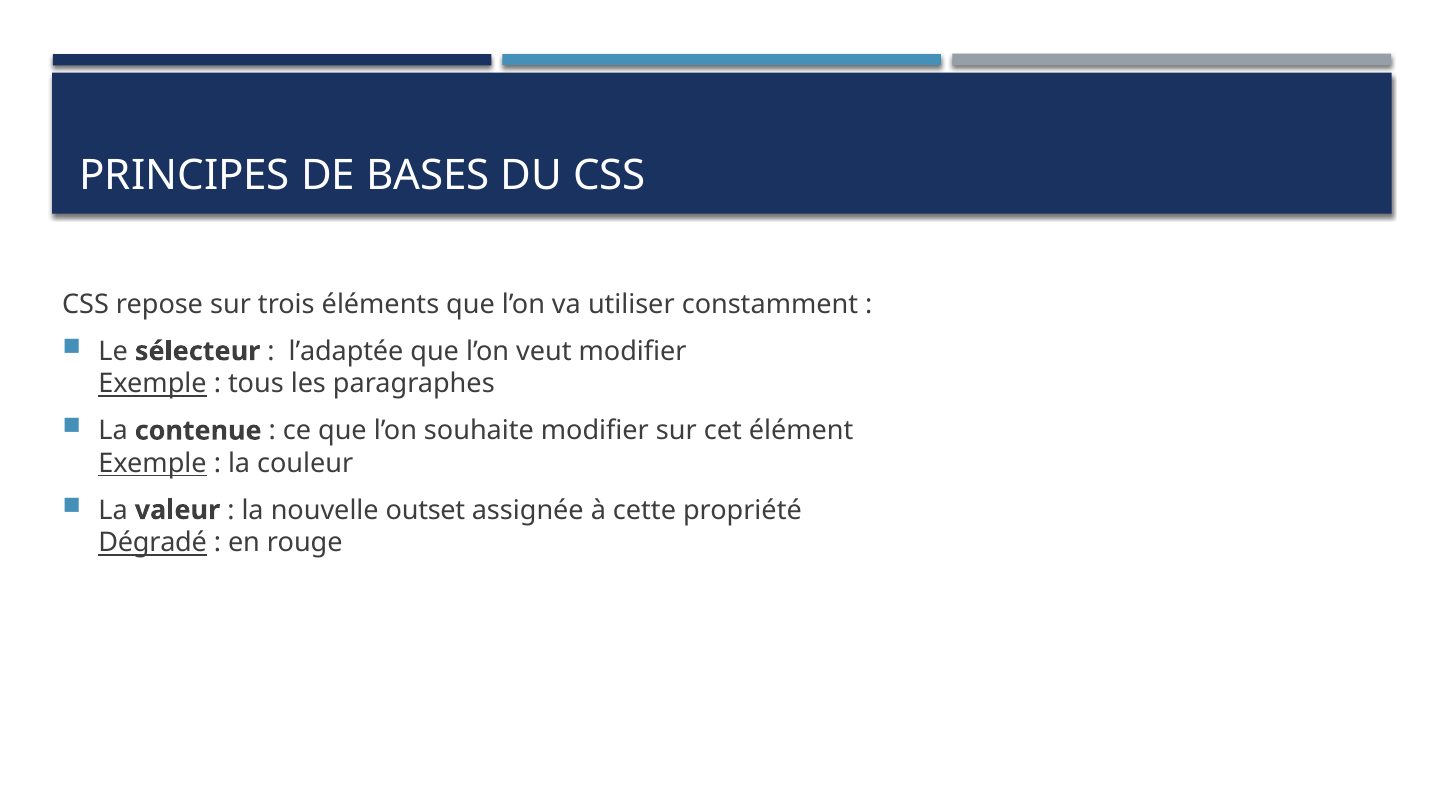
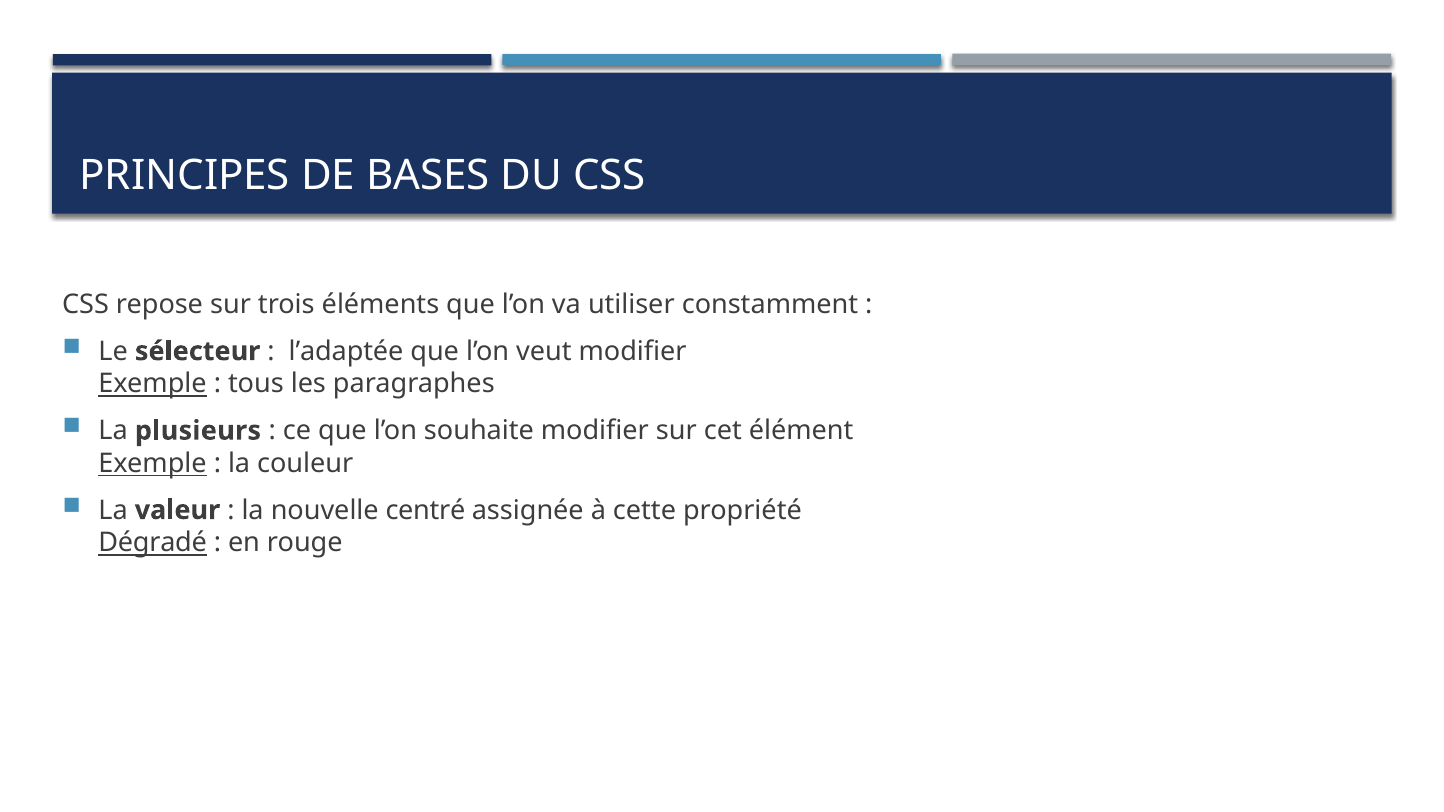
contenue: contenue -> plusieurs (198, 431)
outset: outset -> centré (425, 510)
